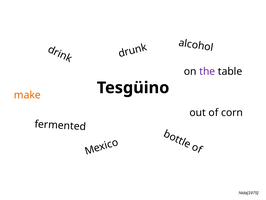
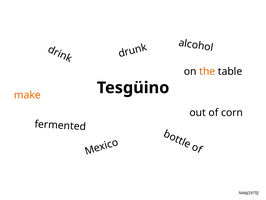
the colour: purple -> orange (207, 71)
